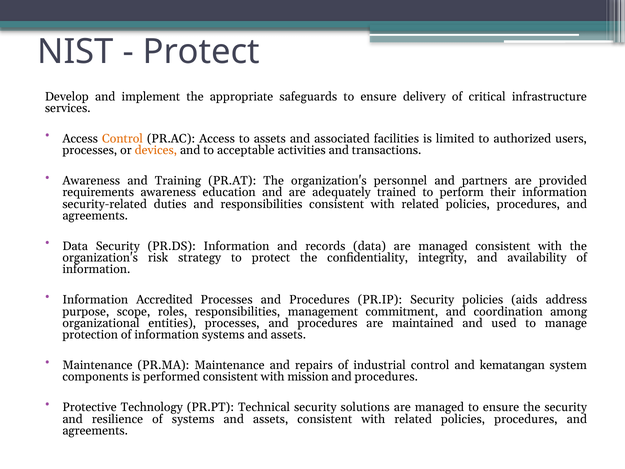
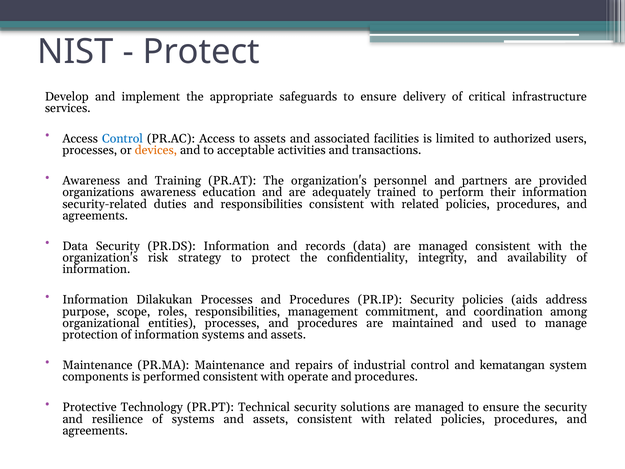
Control colour: orange -> blue (122, 139)
requirements: requirements -> organizations (98, 192)
Accredited: Accredited -> Dilakukan (164, 300)
mission: mission -> operate (308, 377)
